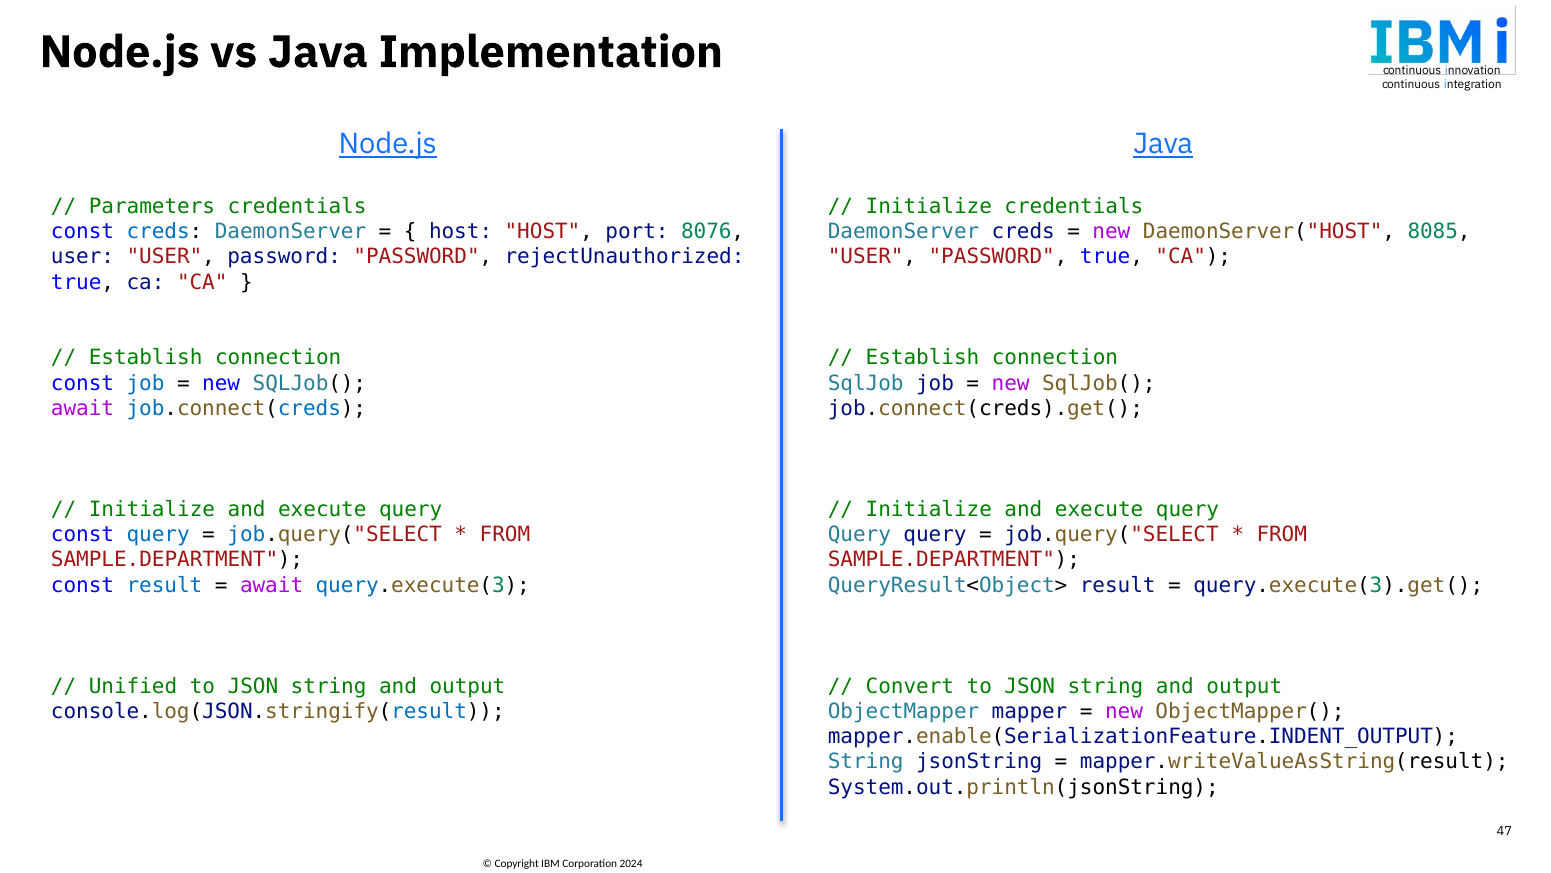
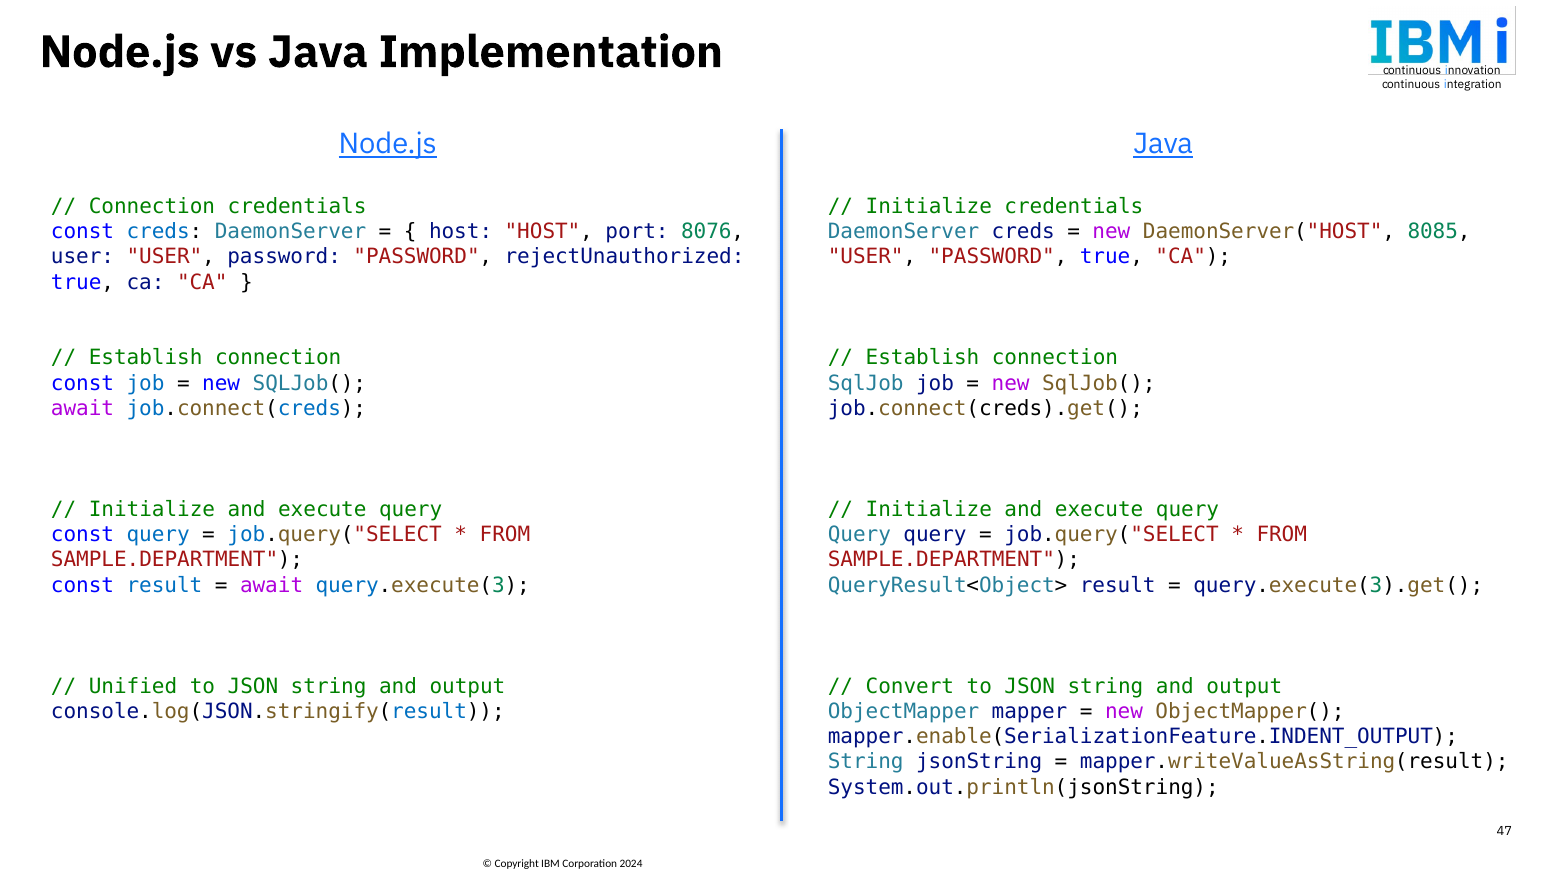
Parameters: Parameters -> Connection (152, 206)
